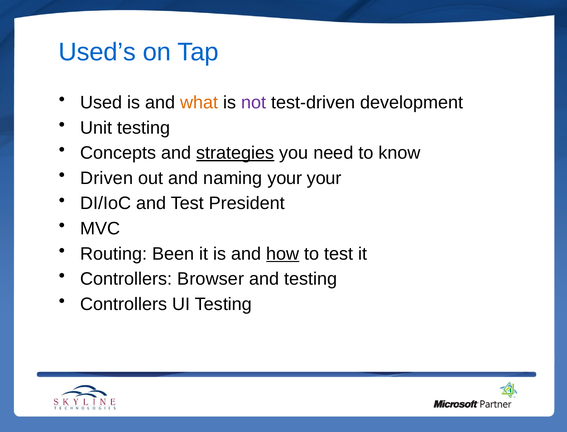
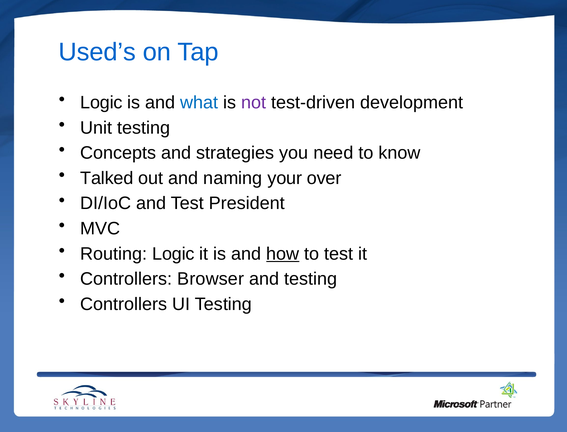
Used: Used -> Logic (101, 103)
what colour: orange -> blue (199, 103)
strategies underline: present -> none (235, 153)
Driven: Driven -> Talked (107, 178)
your your: your -> over (324, 178)
Routing Been: Been -> Logic (173, 254)
